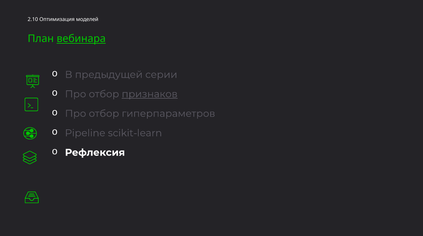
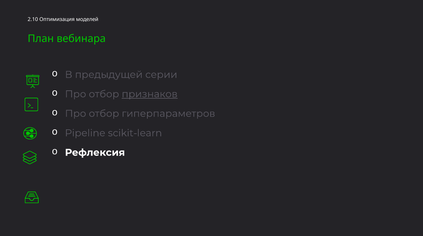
вебинара underline: present -> none (81, 39)
